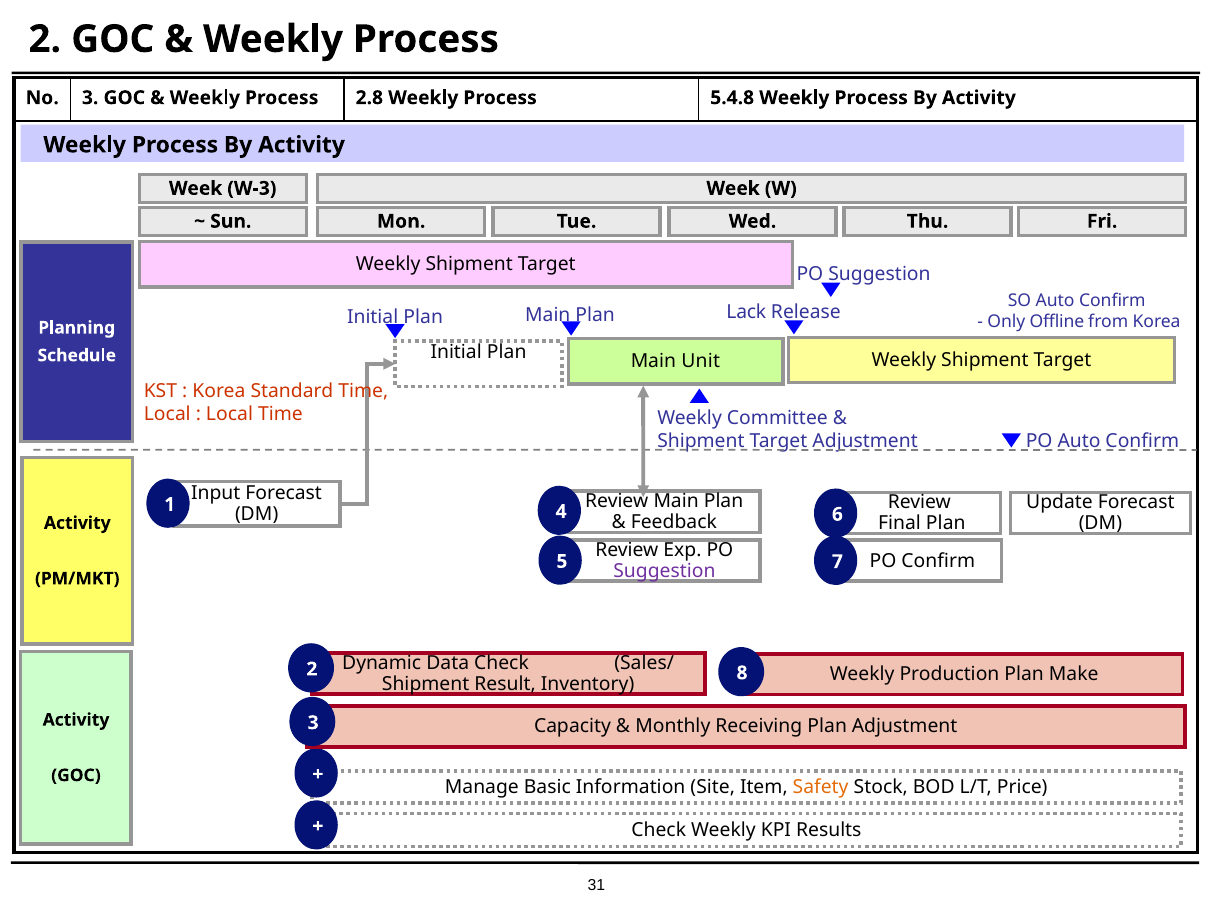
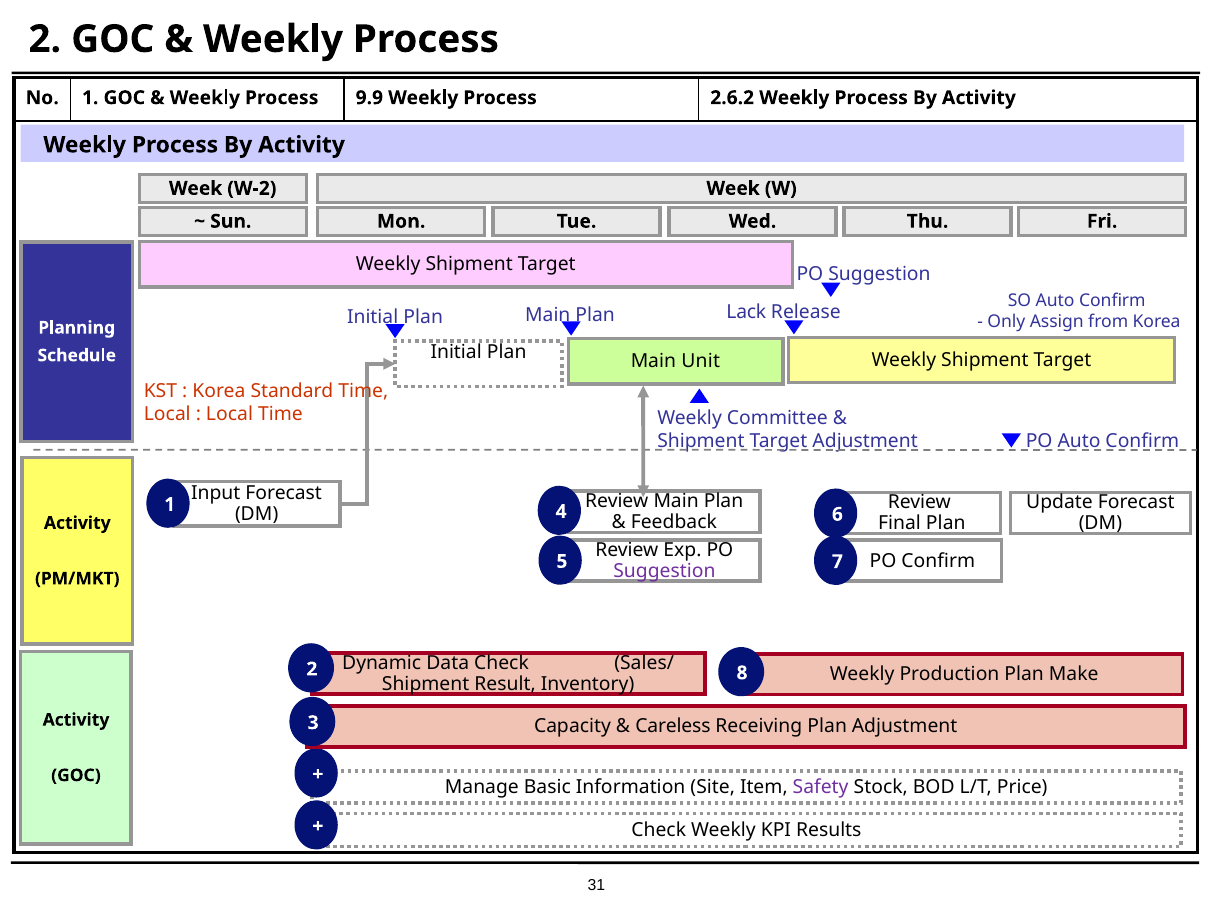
No 3: 3 -> 1 (90, 98)
2.8: 2.8 -> 9.9 (369, 98)
5.4.8: 5.4.8 -> 2.6.2 (732, 98)
W-3: W-3 -> W-2 (252, 188)
Offline: Offline -> Assign (1057, 322)
Monthly: Monthly -> Careless (673, 726)
Safety colour: orange -> purple (821, 787)
